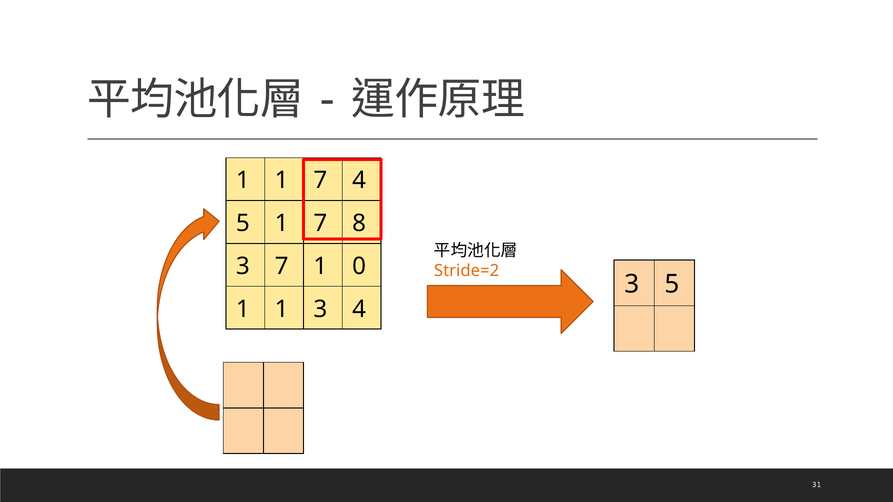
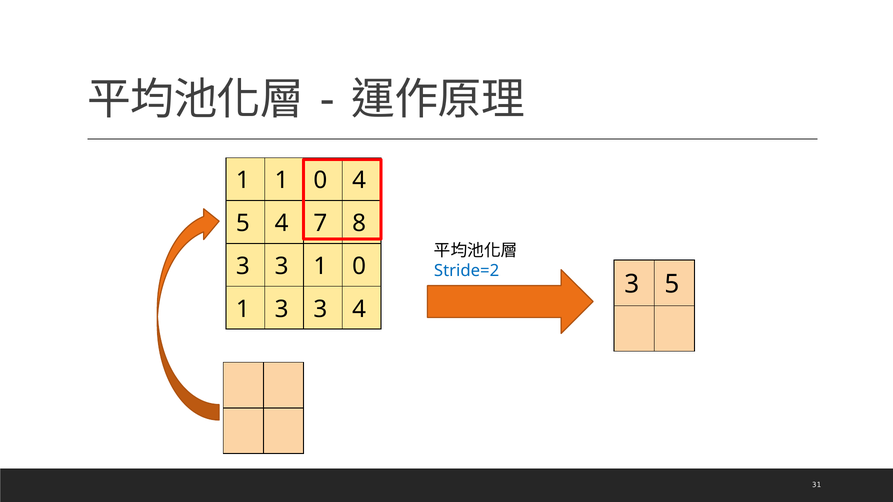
1 1 7: 7 -> 0 (320, 181)
5 1: 1 -> 4 (282, 224)
7: 7 -> 3 (282, 266)
Stride=2 colour: orange -> blue (467, 271)
1: 1 -> 3 (282, 309)
